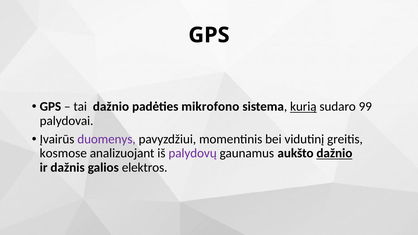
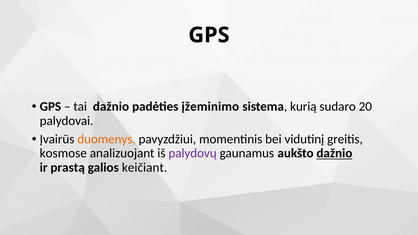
mikrofono: mikrofono -> įžeminimo (210, 107)
kurią underline: present -> none (303, 107)
99: 99 -> 20 (365, 107)
duomenys colour: purple -> orange (107, 139)
dažnis: dažnis -> prastą (68, 167)
elektros: elektros -> keičiant (145, 167)
